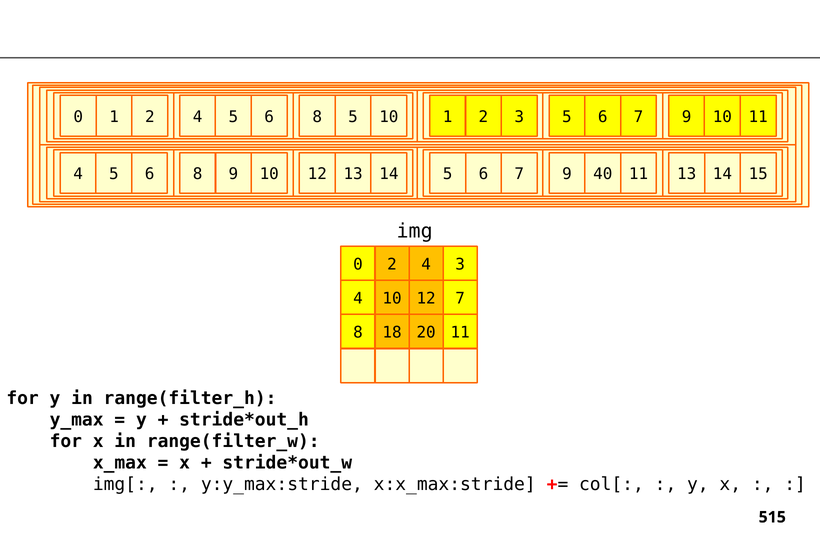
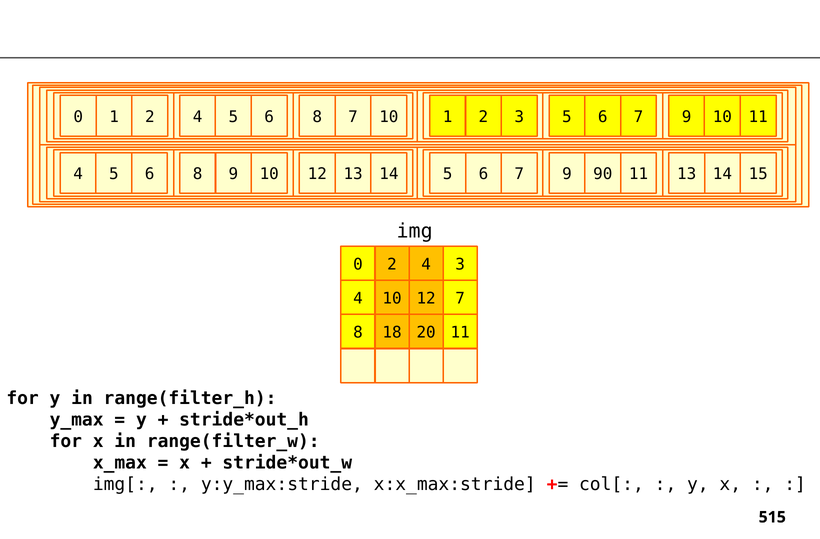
8 5: 5 -> 7 (353, 117)
40: 40 -> 90 (603, 174)
